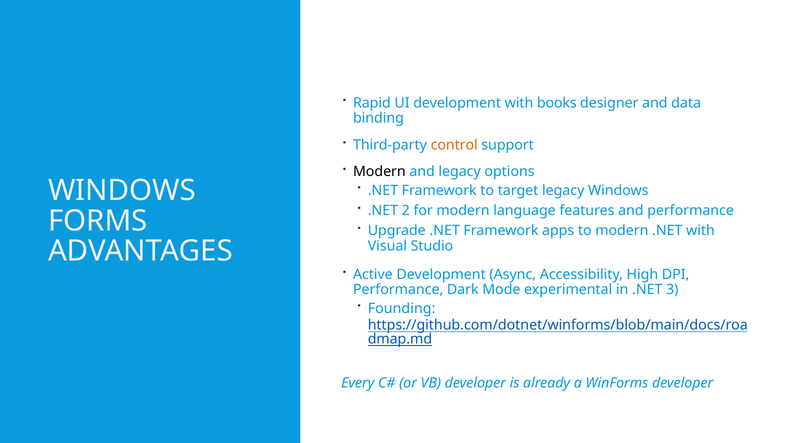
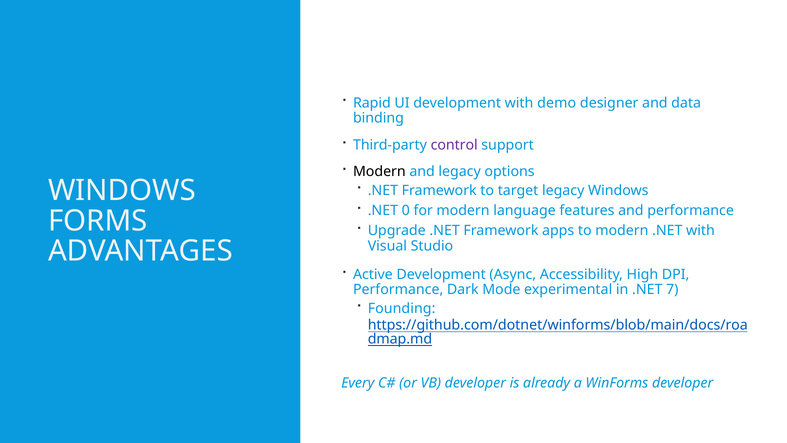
books: books -> demo (557, 103)
control colour: orange -> purple (454, 145)
2: 2 -> 0 (406, 210)
3: 3 -> 7 (672, 290)
